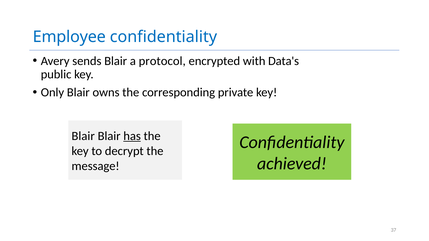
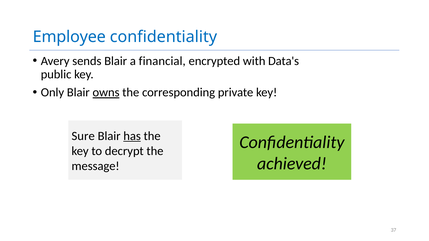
protocol: protocol -> financial (162, 61)
owns underline: none -> present (106, 93)
Blair: Blair -> Sure (83, 136)
